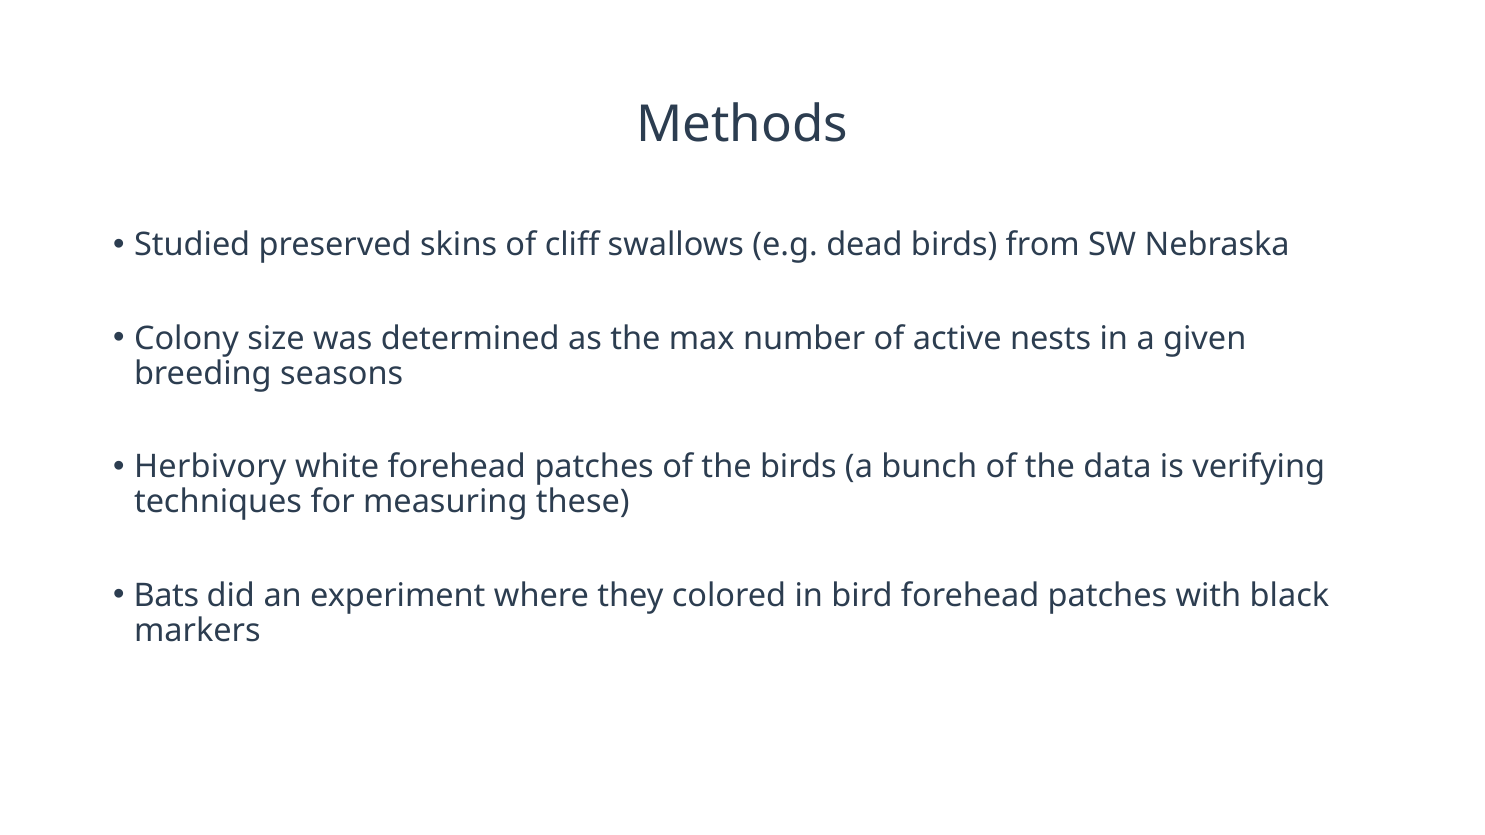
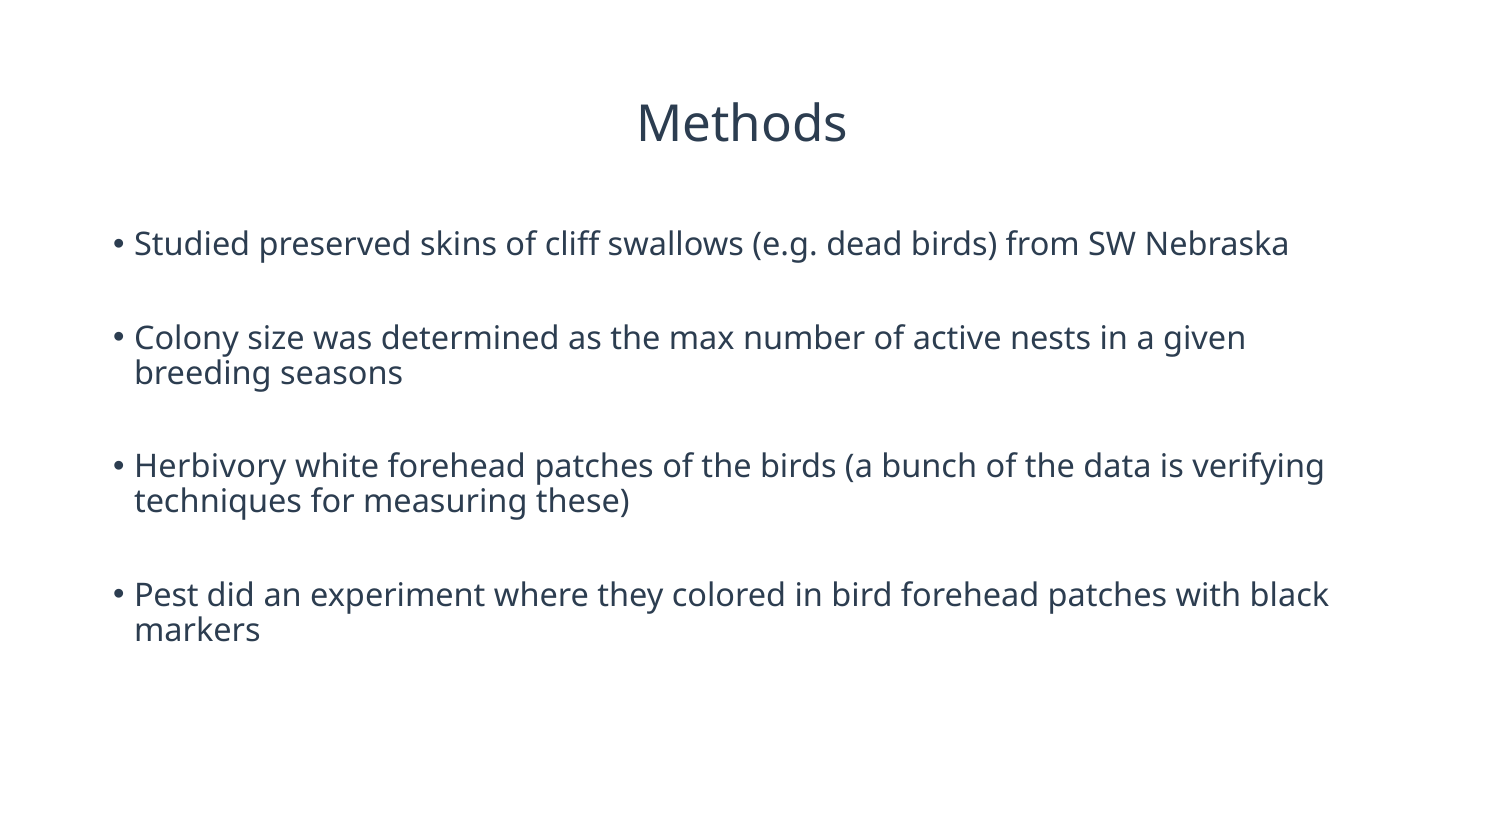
Bats: Bats -> Pest (166, 596)
